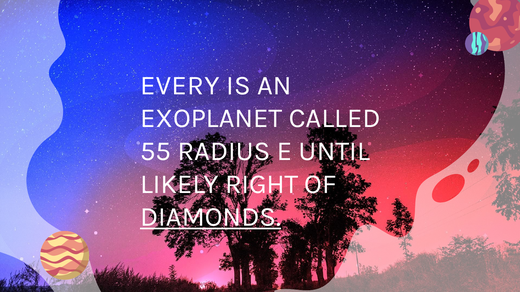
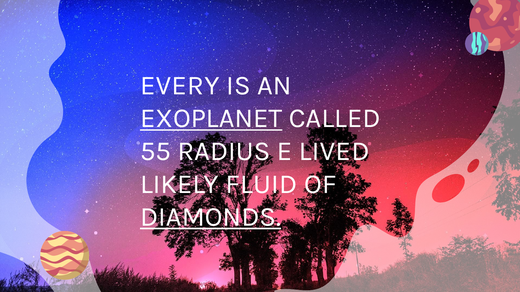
EXOPLANET underline: none -> present (211, 118)
UNTIL: UNTIL -> LIVED (334, 151)
RIGHT: RIGHT -> FLUID (261, 184)
